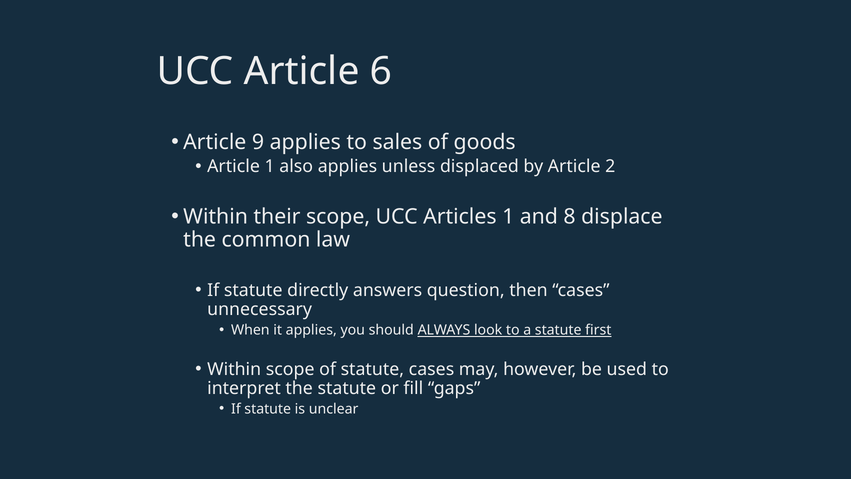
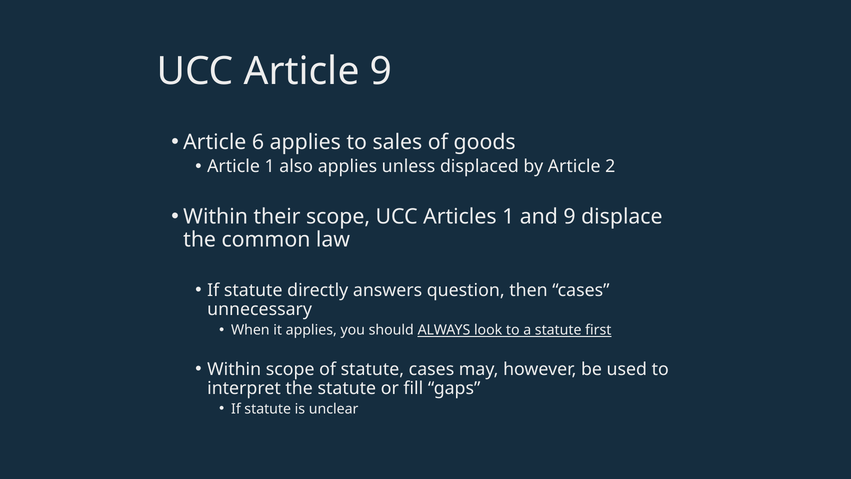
Article 6: 6 -> 9 (381, 71)
9: 9 -> 6 (258, 142)
and 8: 8 -> 9 (570, 216)
